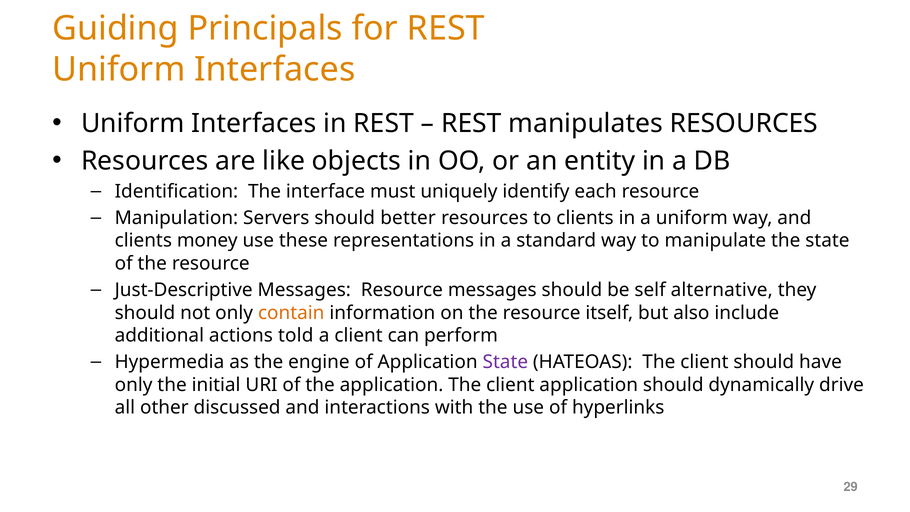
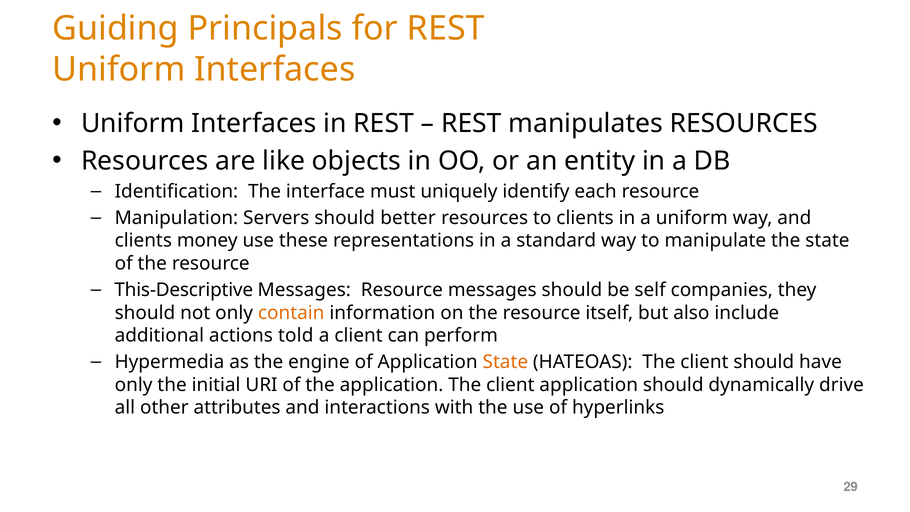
Just-Descriptive: Just-Descriptive -> This-Descriptive (184, 290)
alternative: alternative -> companies (722, 290)
State colour: purple -> orange (505, 362)
discussed: discussed -> attributes (237, 408)
